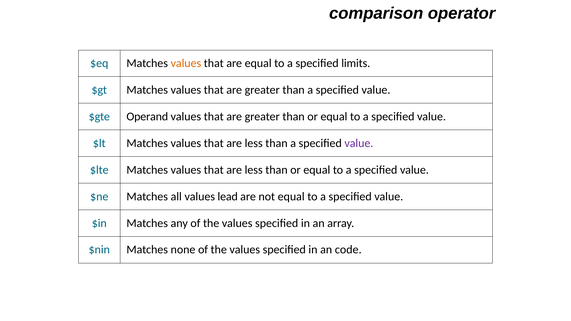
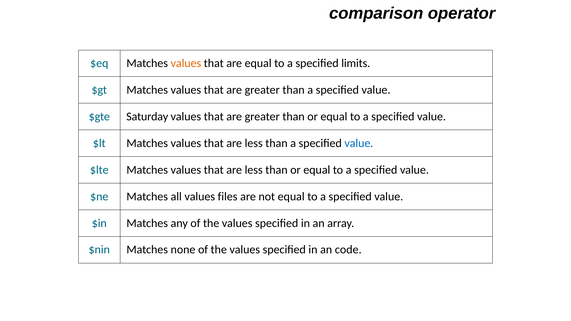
Operand: Operand -> Saturday (147, 117)
value colour: purple -> blue (359, 143)
lead: lead -> files (228, 197)
